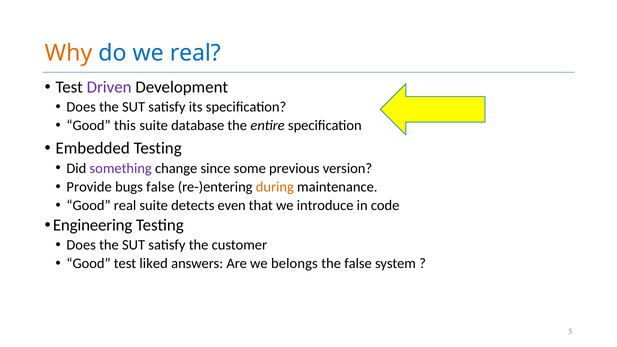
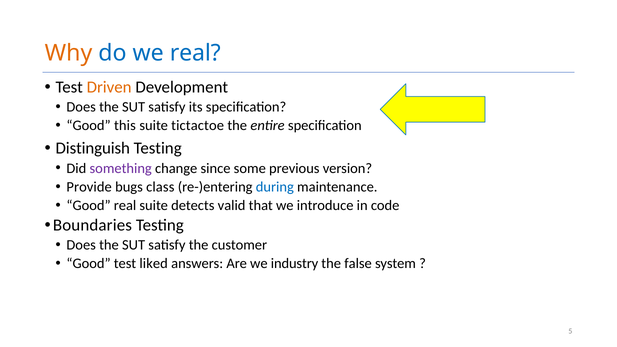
Driven colour: purple -> orange (109, 87)
database: database -> tictactoe (198, 126)
Embedded: Embedded -> Distinguish (93, 148)
bugs false: false -> class (160, 187)
during colour: orange -> blue (275, 187)
even: even -> valid (232, 205)
Engineering: Engineering -> Boundaries (92, 225)
belongs: belongs -> industry (295, 264)
